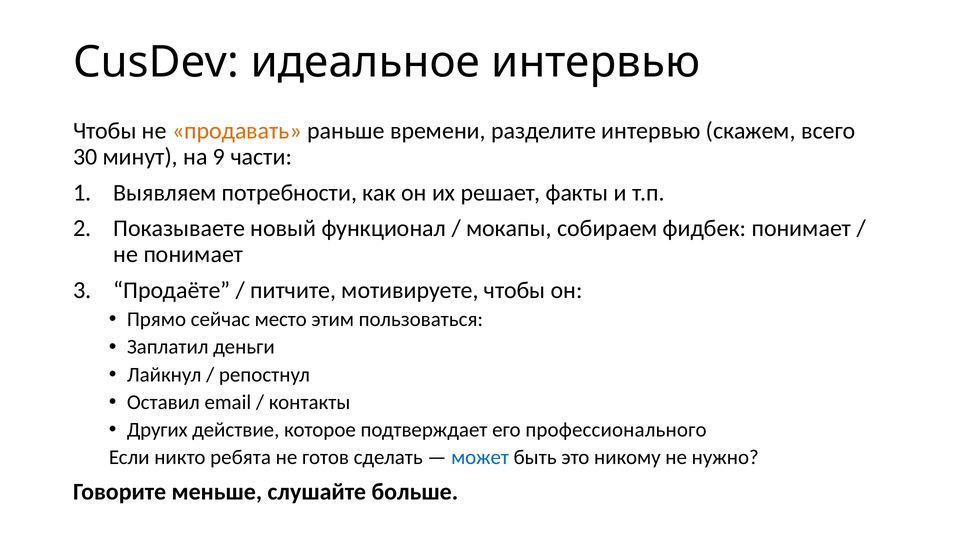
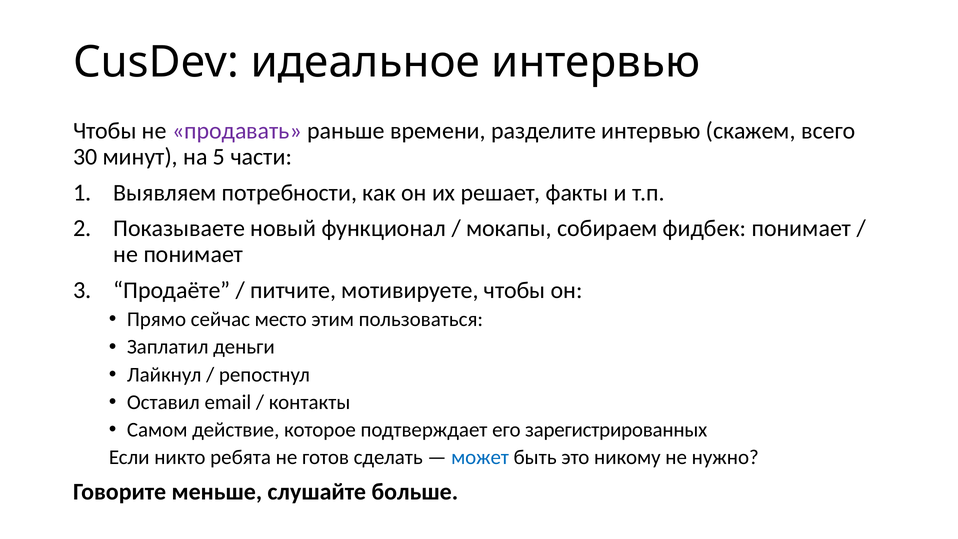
продавать colour: orange -> purple (237, 131)
9: 9 -> 5 (219, 157)
Других: Других -> Самом (157, 430)
профессионального: профессионального -> зарегистрированных (616, 430)
